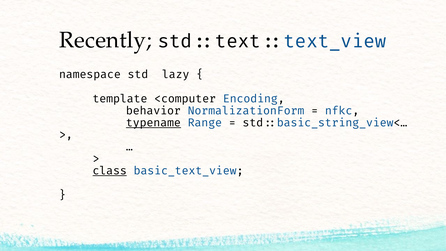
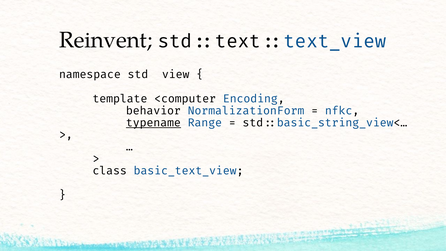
Recently: Recently -> Reinvent (106, 40)
std::lazy: std::lazy -> std::view (159, 75)
class underline: present -> none (110, 171)
